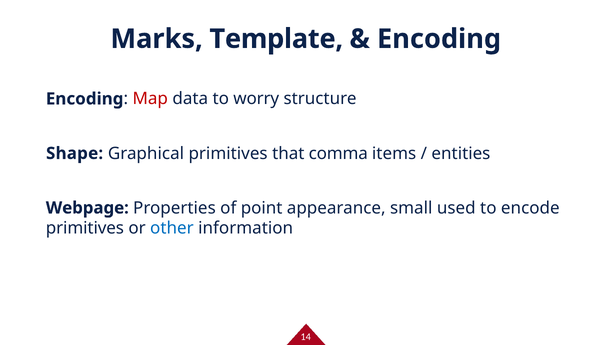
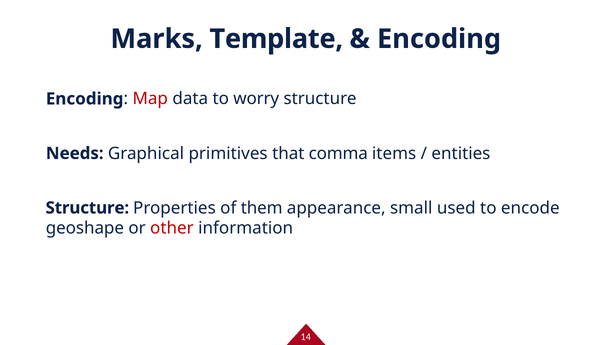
Shape: Shape -> Needs (75, 153)
Webpage: Webpage -> Structure (87, 207)
point: point -> them (262, 207)
primitives: primitives -> geoshape (85, 228)
other colour: blue -> red (172, 228)
